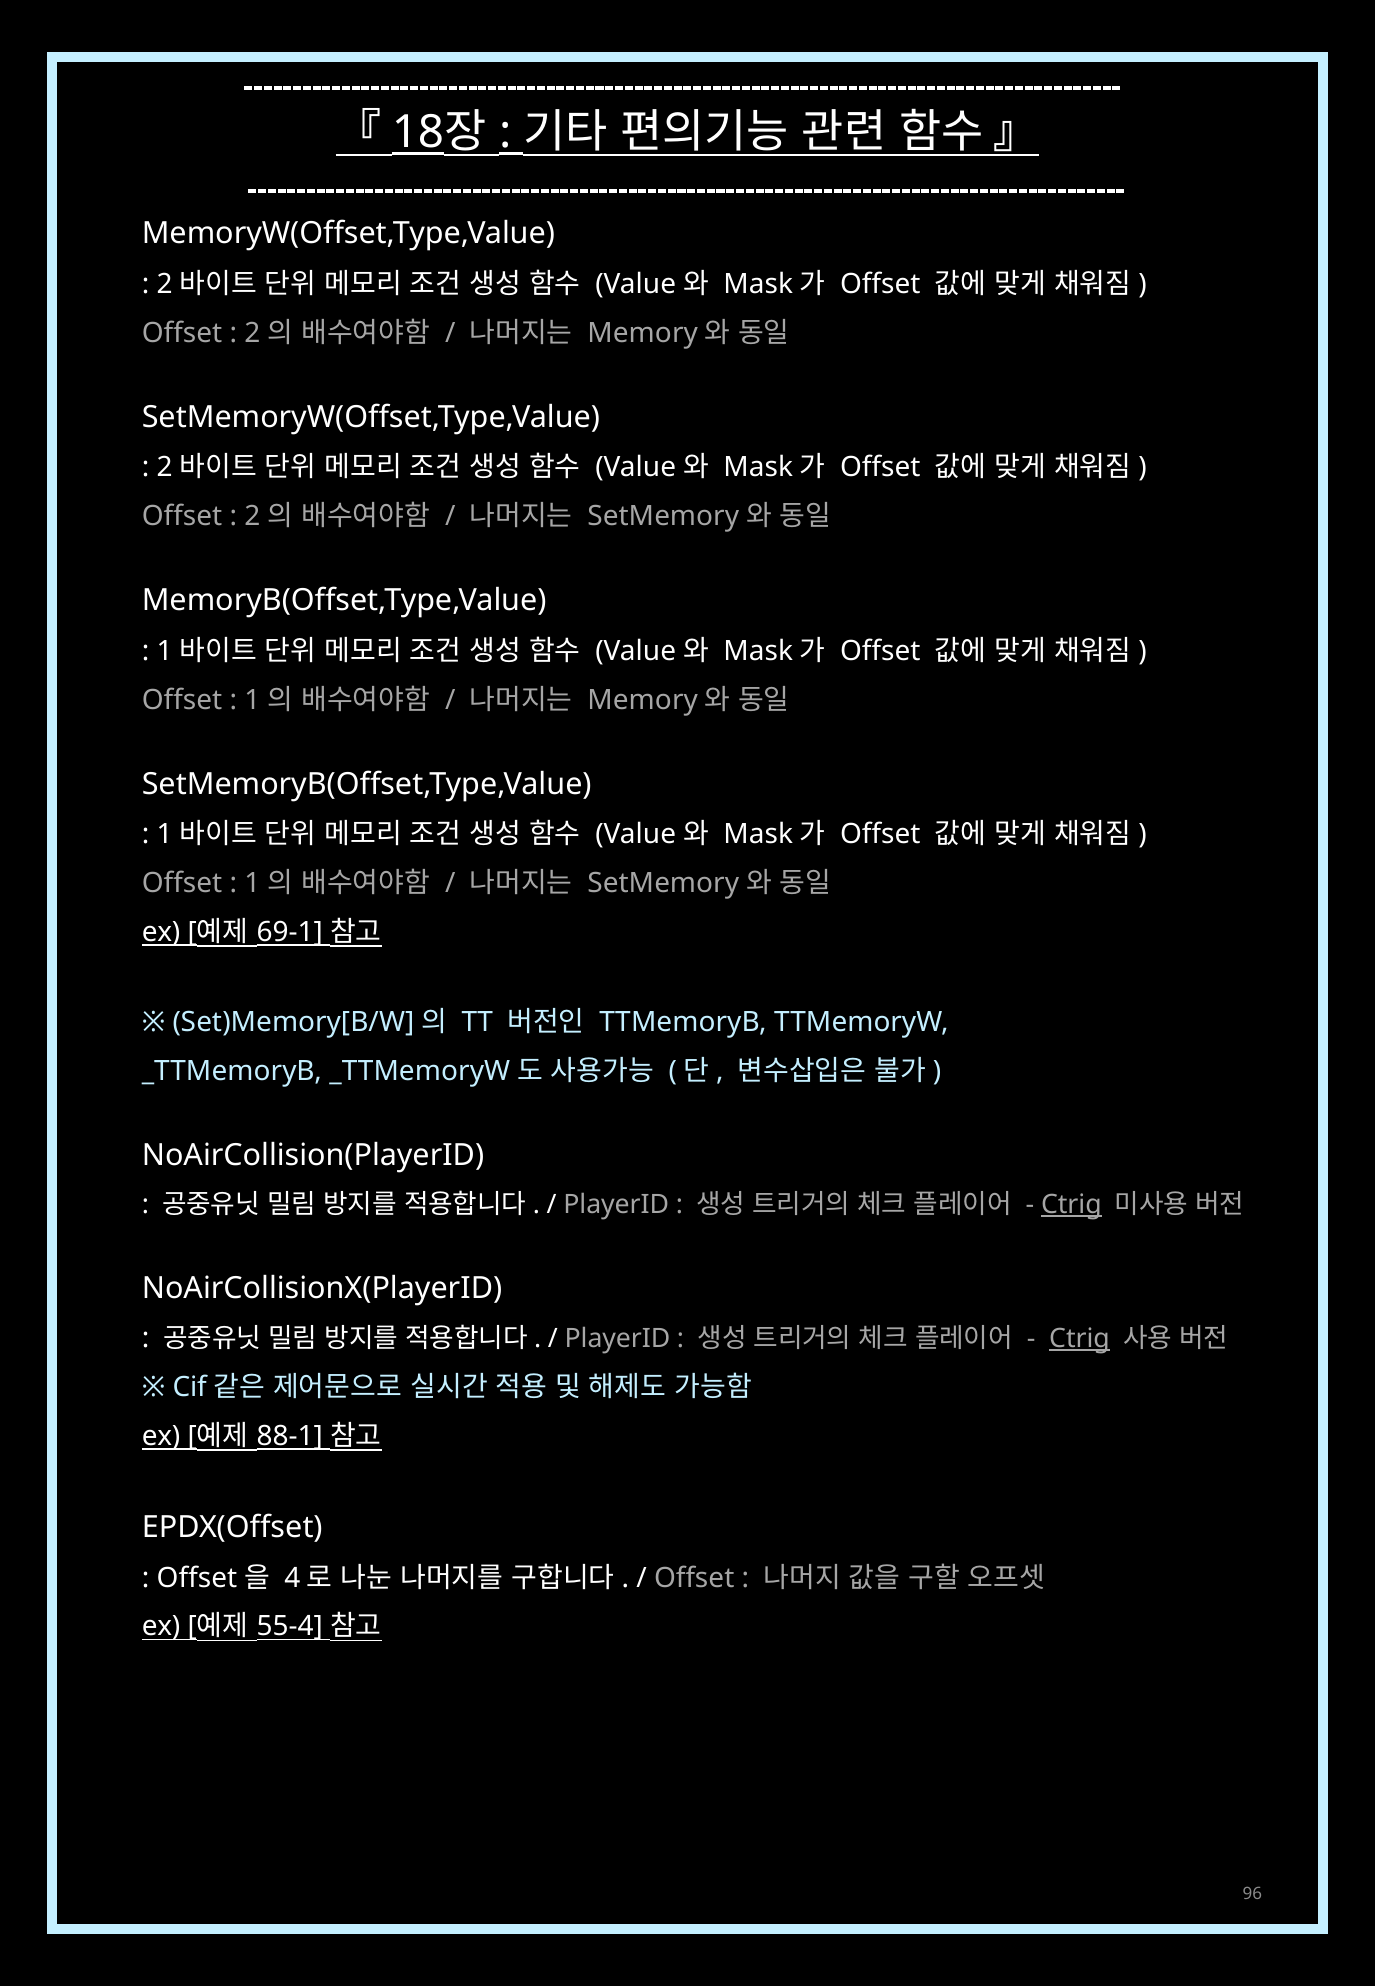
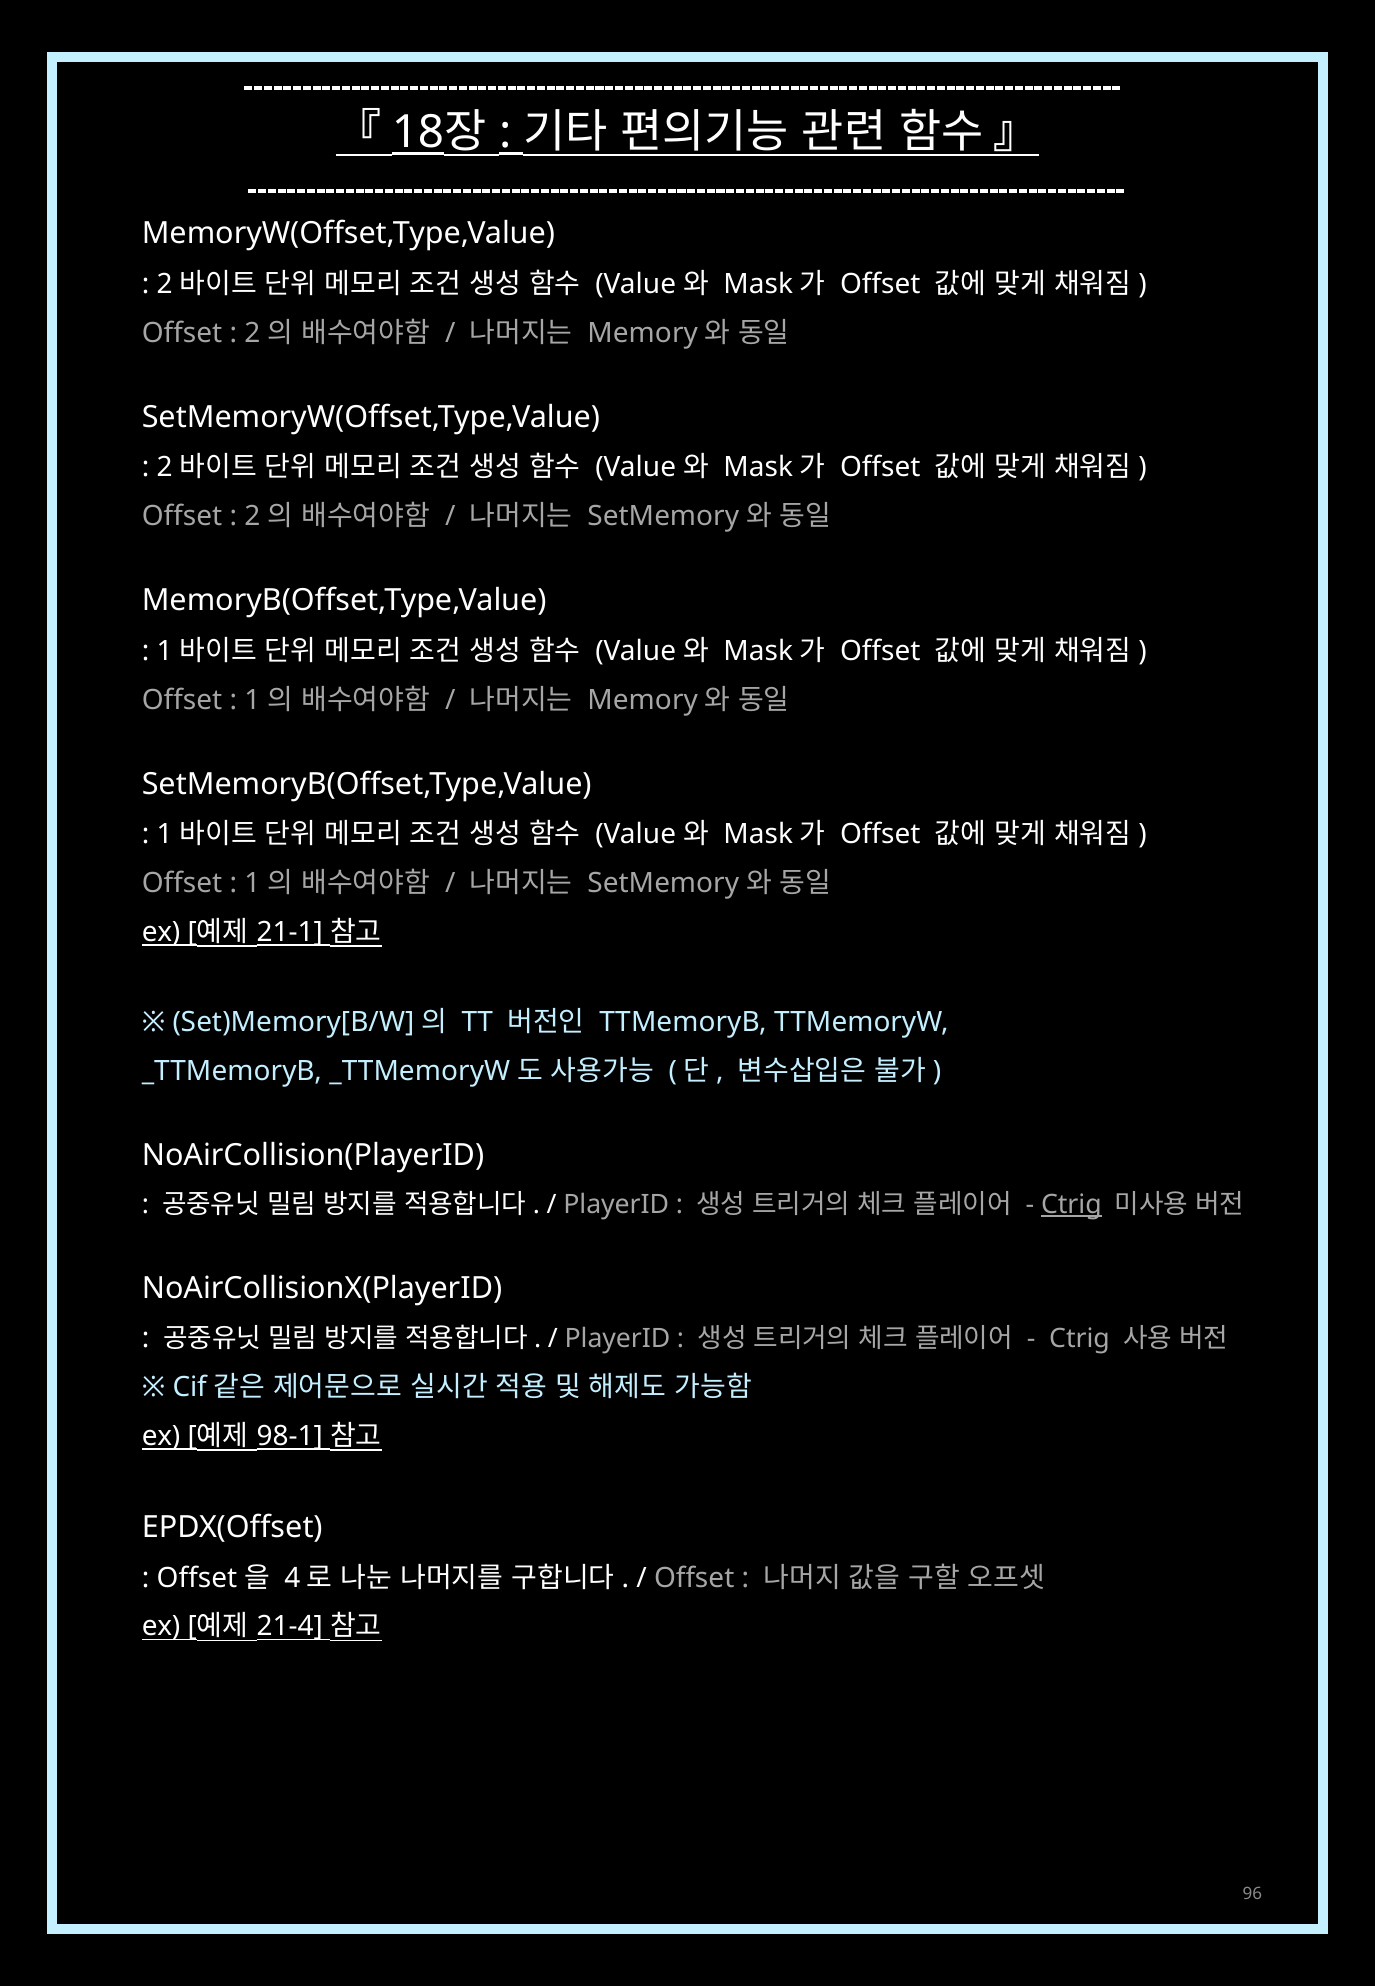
69-1: 69-1 -> 21-1 (290, 932)
Ctrig underline: present -> none (1080, 1339)
88-1: 88-1 -> 98-1 (290, 1436)
55-4: 55-4 -> 21-4 (290, 1627)
